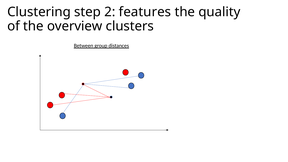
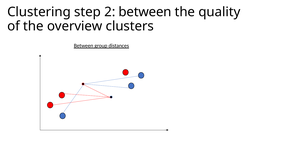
2 features: features -> between (145, 12)
